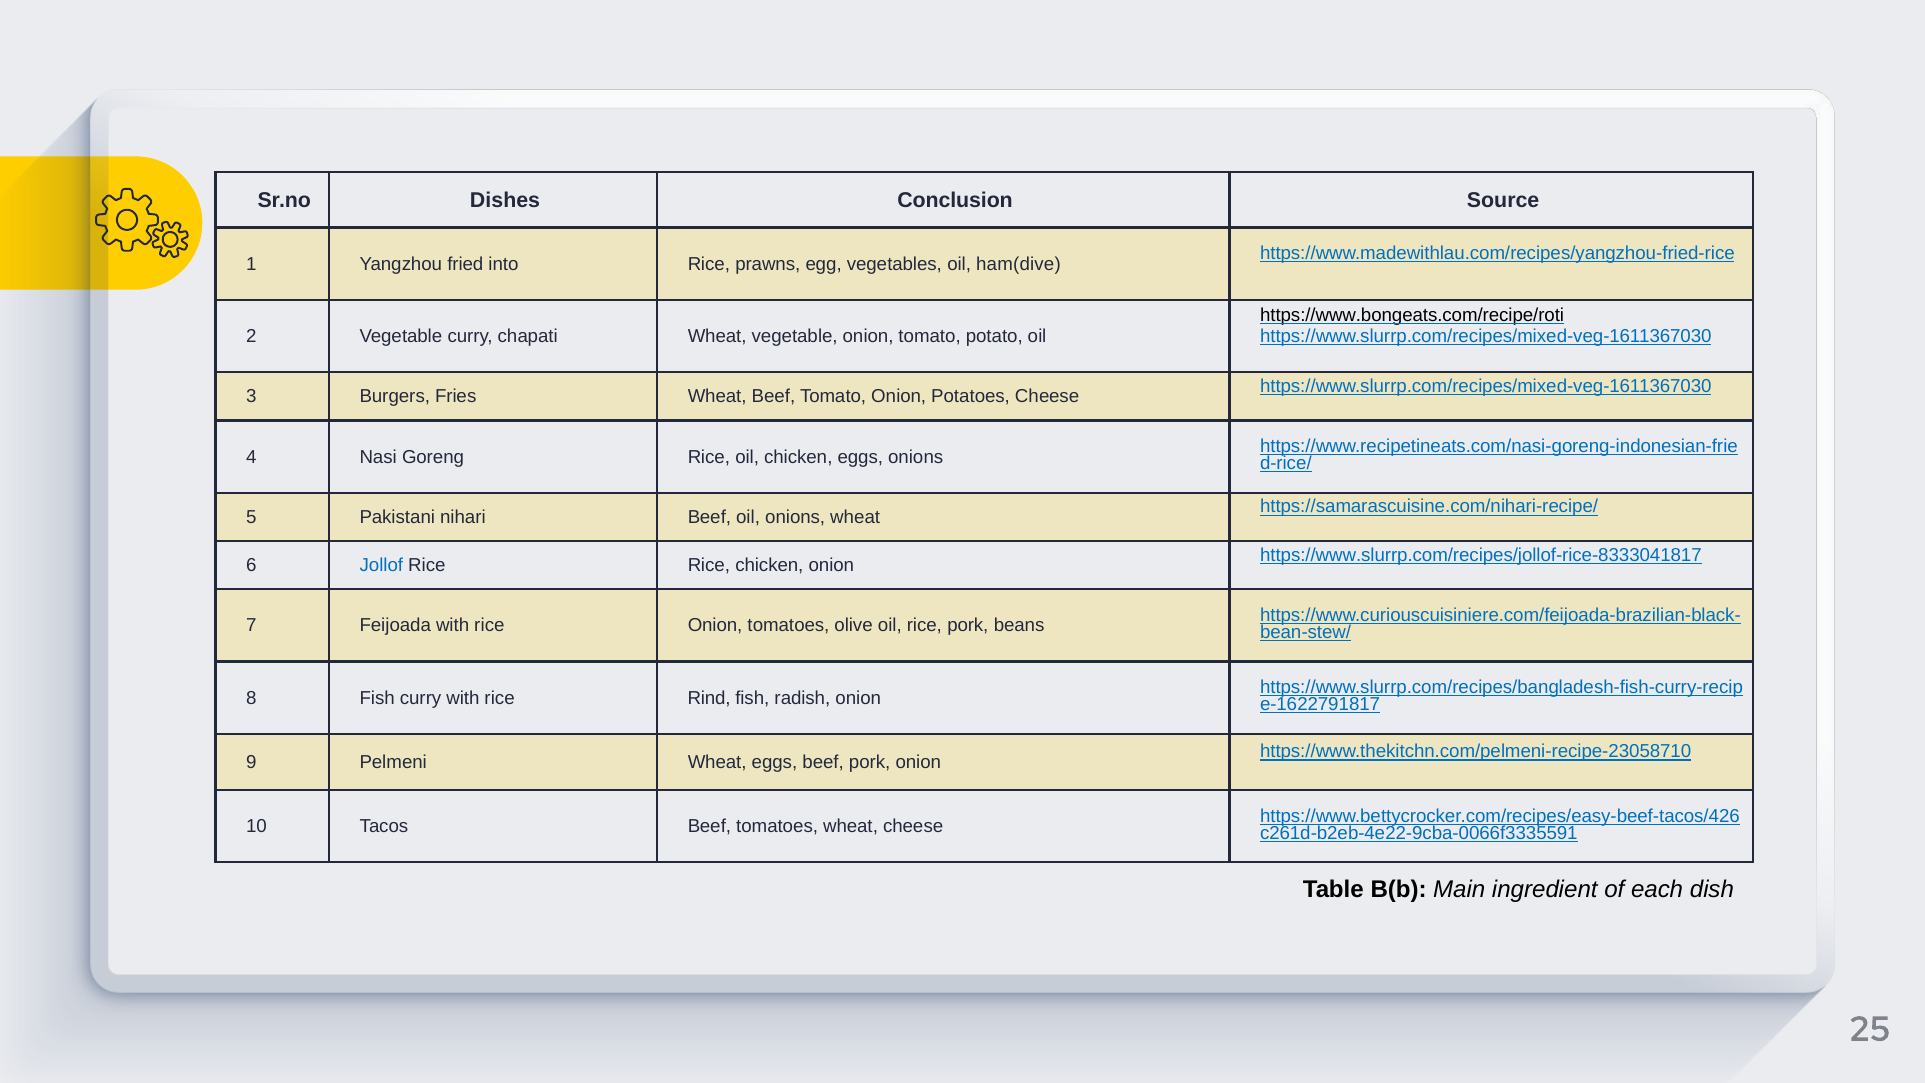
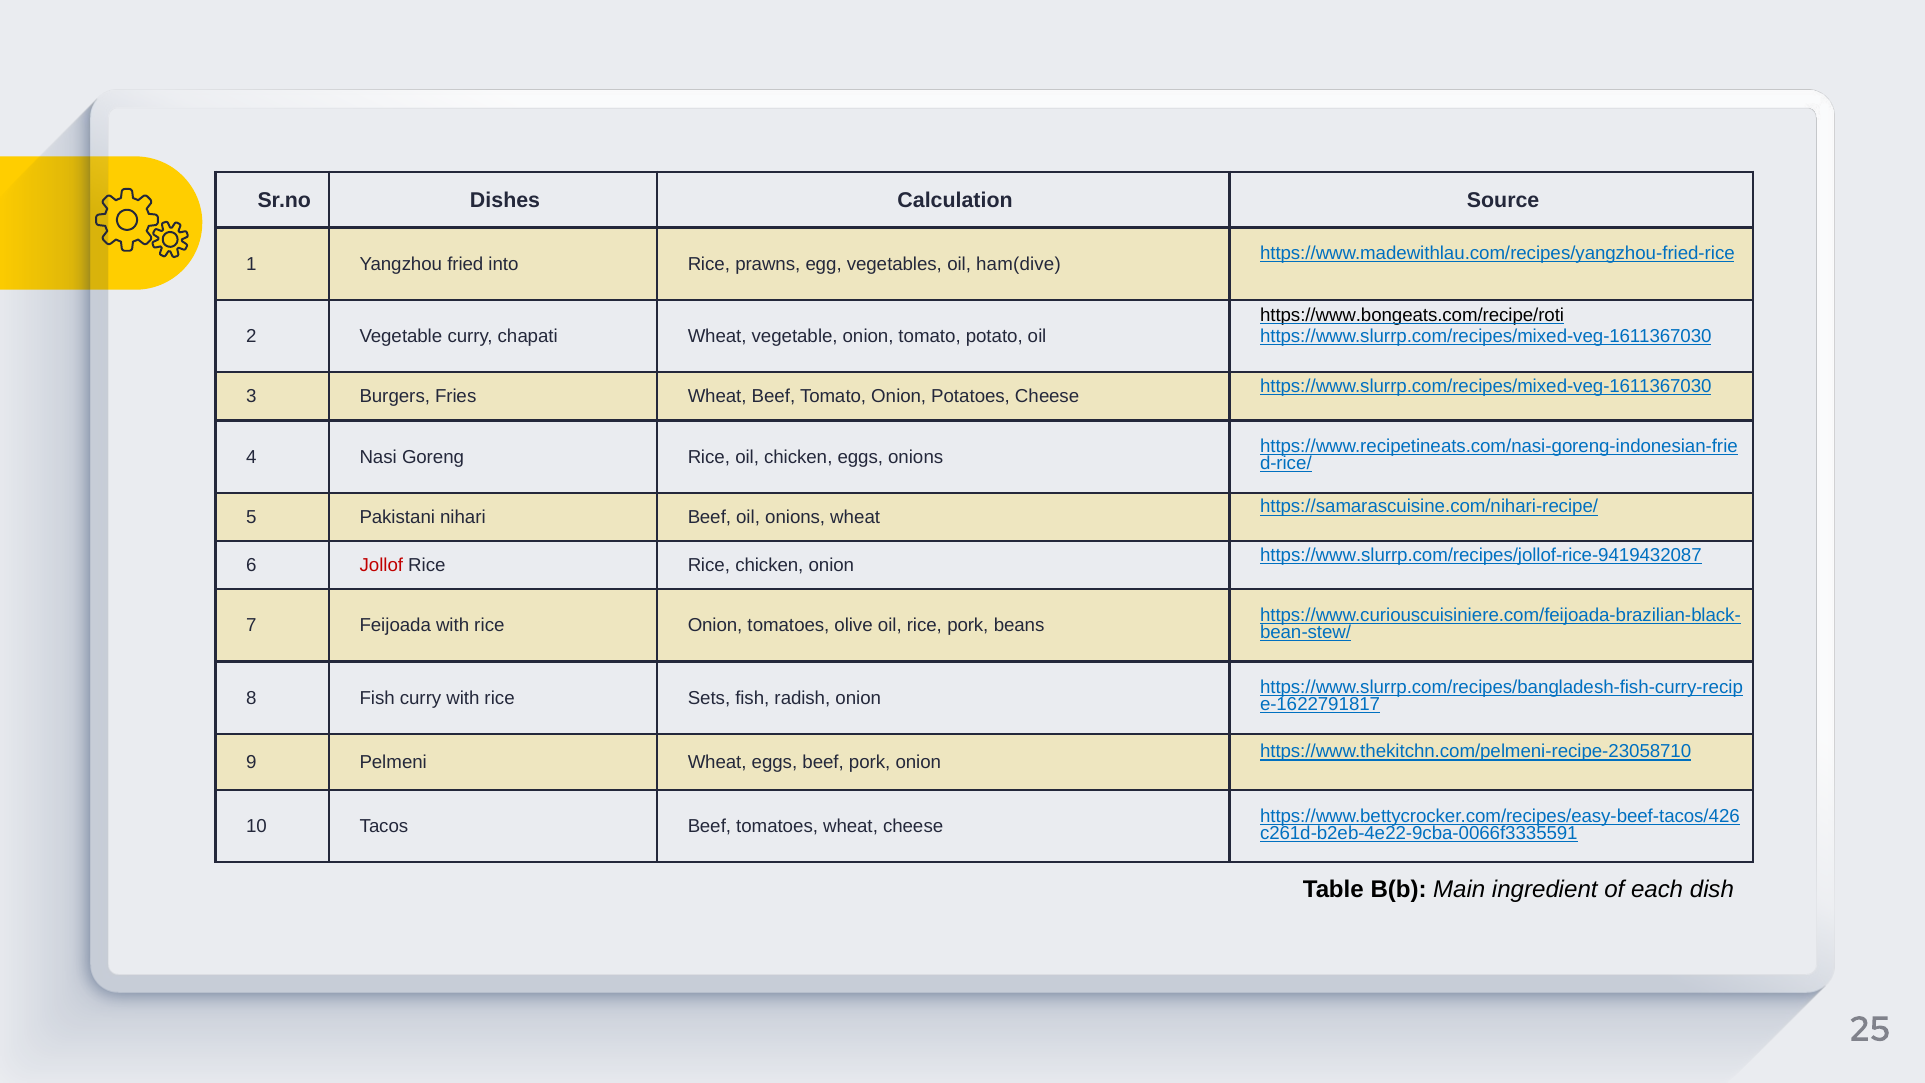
Conclusion: Conclusion -> Calculation (955, 200)
https://www.slurrp.com/recipes/jollof-rice-8333041817: https://www.slurrp.com/recipes/jollof-rice-8333041817 -> https://www.slurrp.com/recipes/jollof-rice-9419432087 (1481, 555)
Jollof colour: blue -> red (381, 565)
Rind: Rind -> Sets (709, 698)
